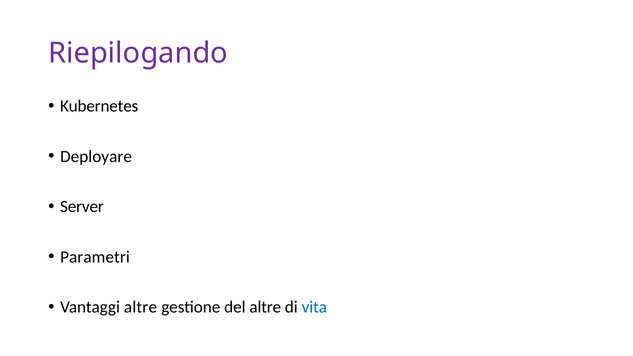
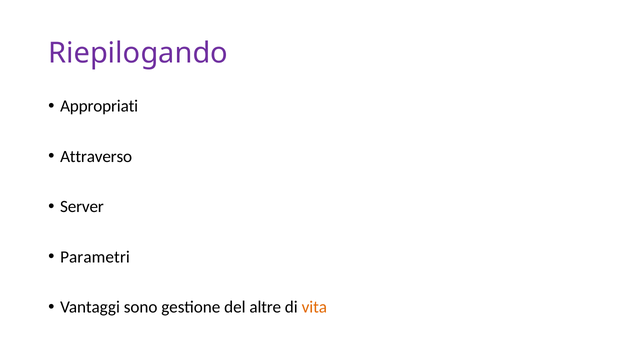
Kubernetes: Kubernetes -> Appropriati (99, 106)
Deployare: Deployare -> Attraverso (96, 157)
Vantaggi altre: altre -> sono (141, 307)
vita colour: blue -> orange (314, 307)
